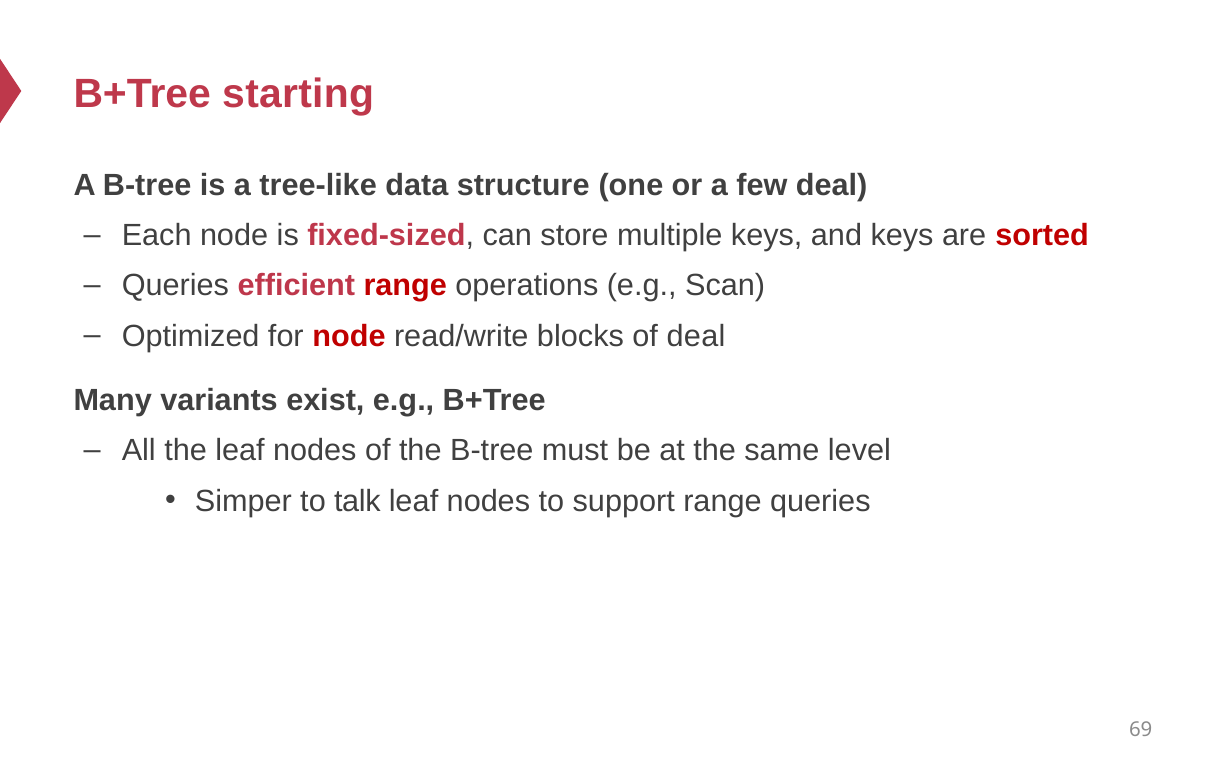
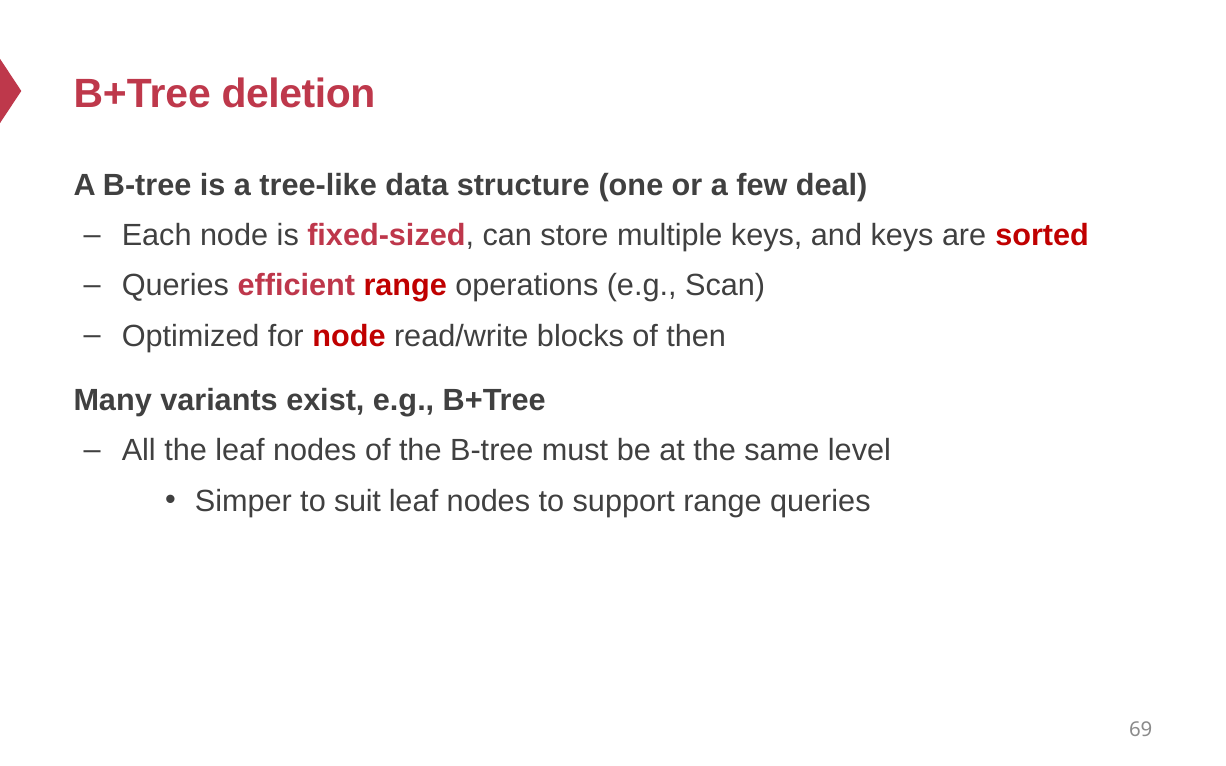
starting: starting -> deletion (298, 94)
of deal: deal -> then (696, 336)
talk: talk -> suit (357, 501)
